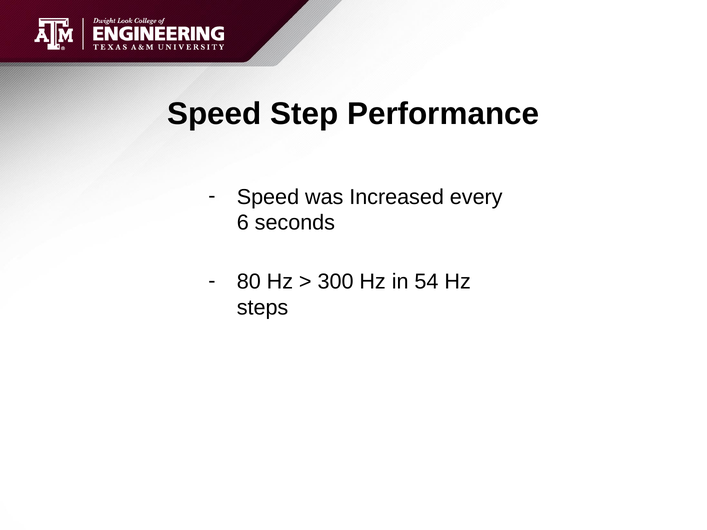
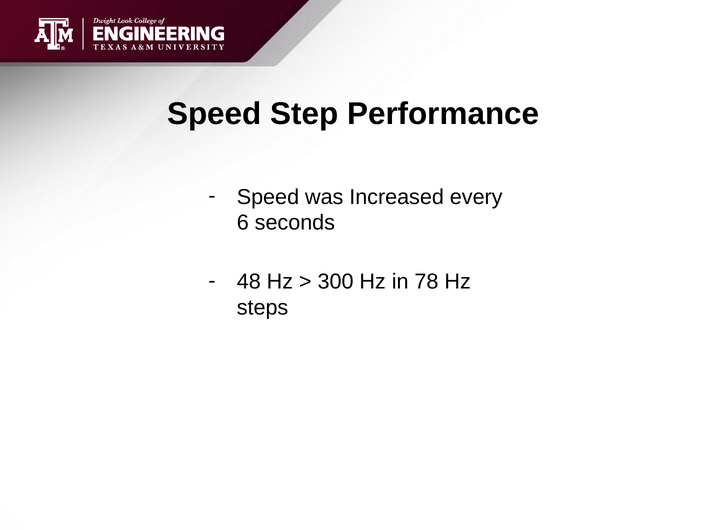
80: 80 -> 48 (249, 282)
54: 54 -> 78 (426, 282)
